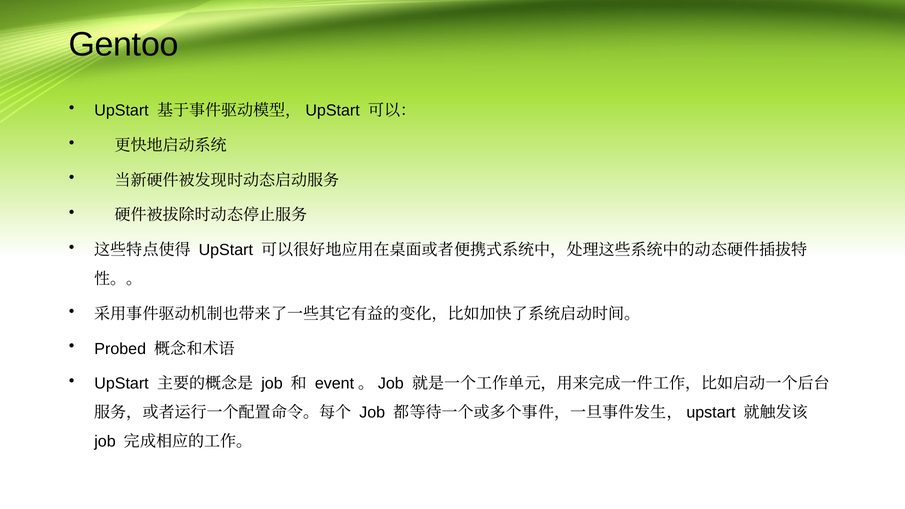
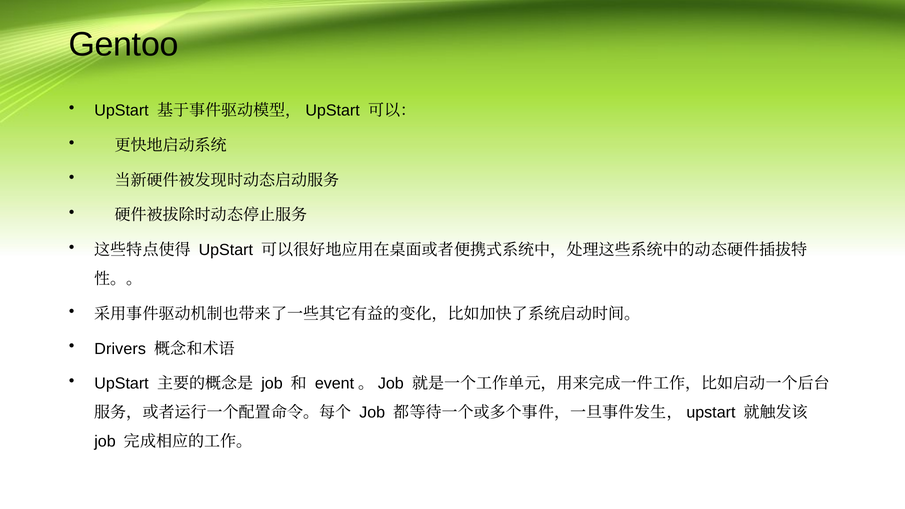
Probed: Probed -> Drivers (120, 349)
